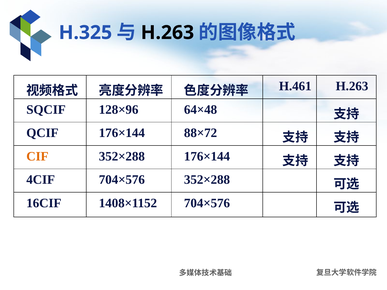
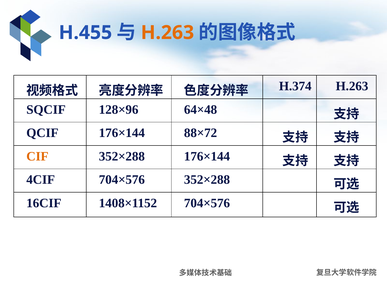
H.325: H.325 -> H.455 (85, 33)
H.263 colour: black -> orange (167, 33)
H.461: H.461 -> H.374 (295, 86)
